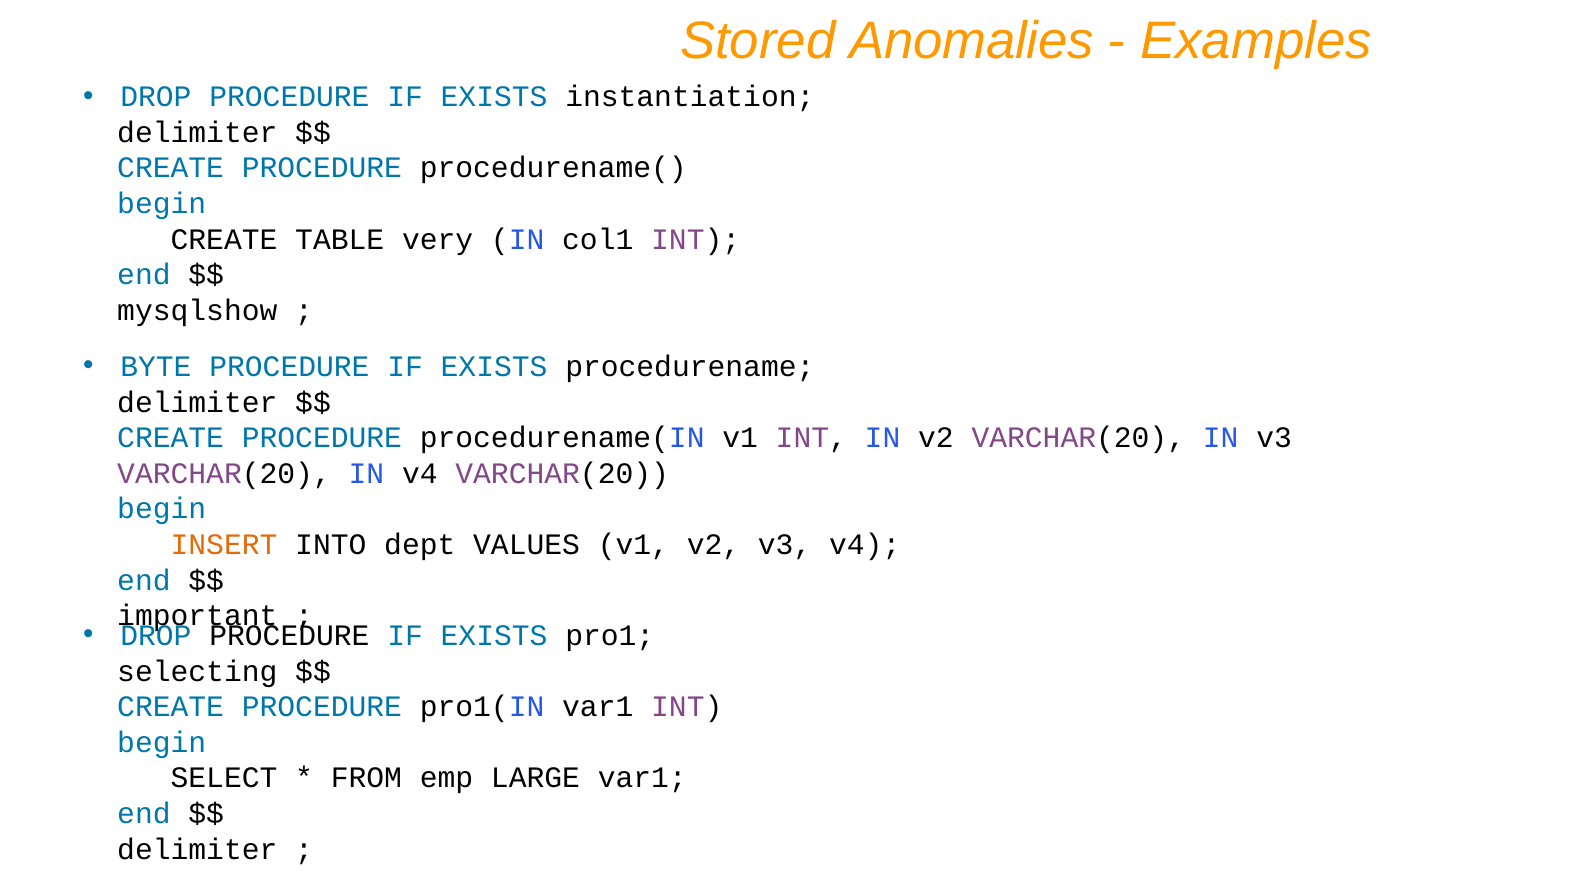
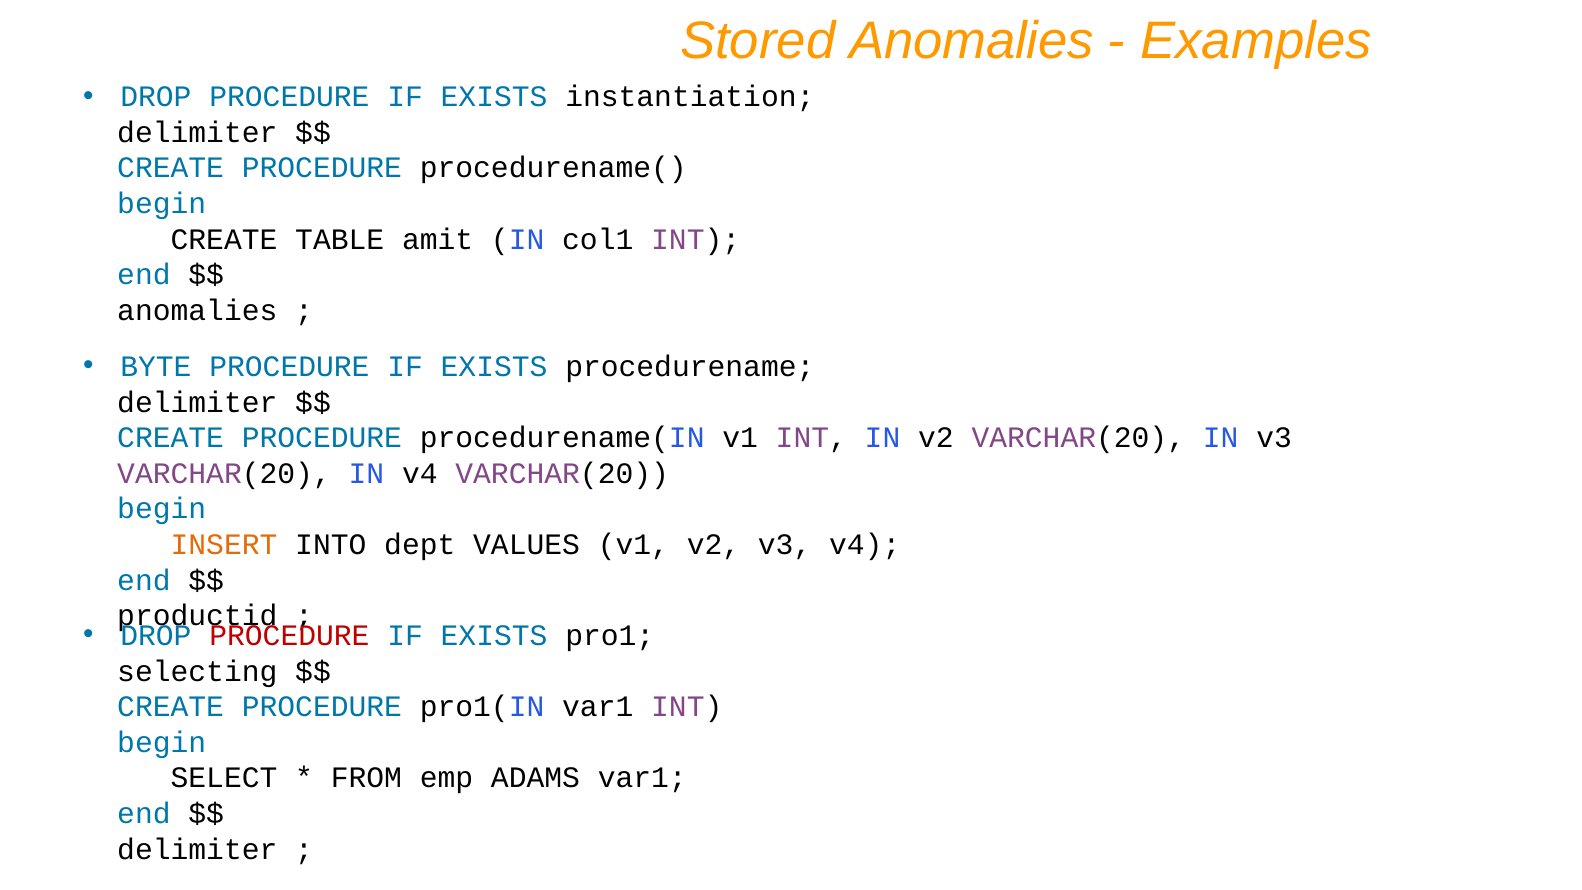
very: very -> amit (438, 239)
mysqlshow: mysqlshow -> anomalies (197, 310)
important: important -> productid (197, 616)
PROCEDURE colour: black -> red (289, 636)
LARGE: LARGE -> ADAMS (535, 778)
